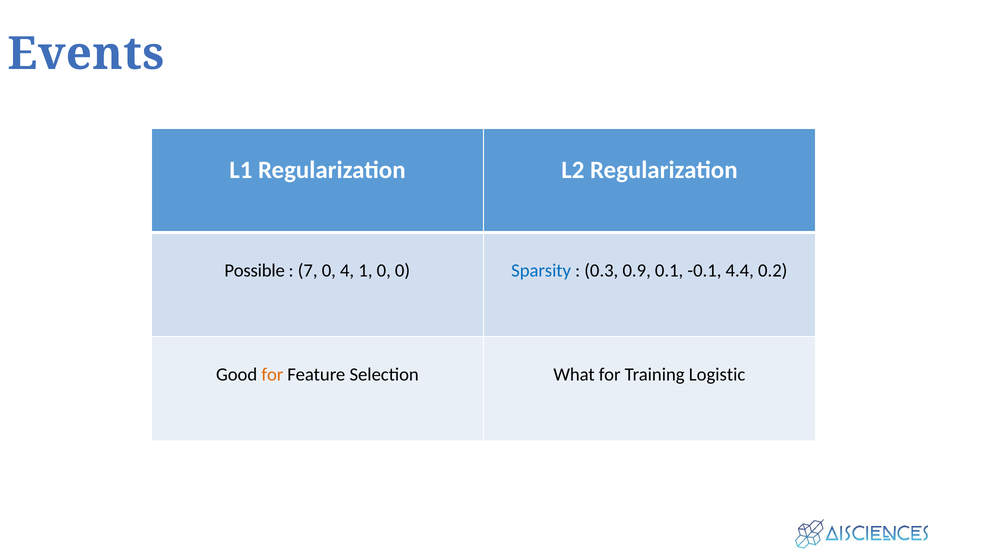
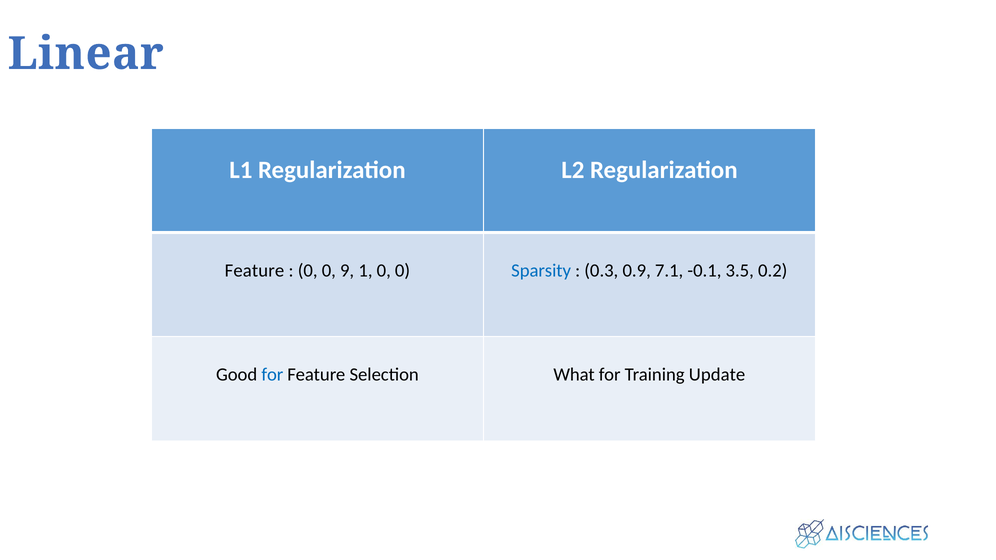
Events: Events -> Linear (86, 54)
Possible: Possible -> Feature (254, 271)
7: 7 -> 0 (308, 271)
4: 4 -> 9 (347, 271)
0.1: 0.1 -> 7.1 (669, 271)
4.4: 4.4 -> 3.5 (740, 271)
for colour: orange -> blue (272, 375)
Logistic: Logistic -> Update (717, 375)
